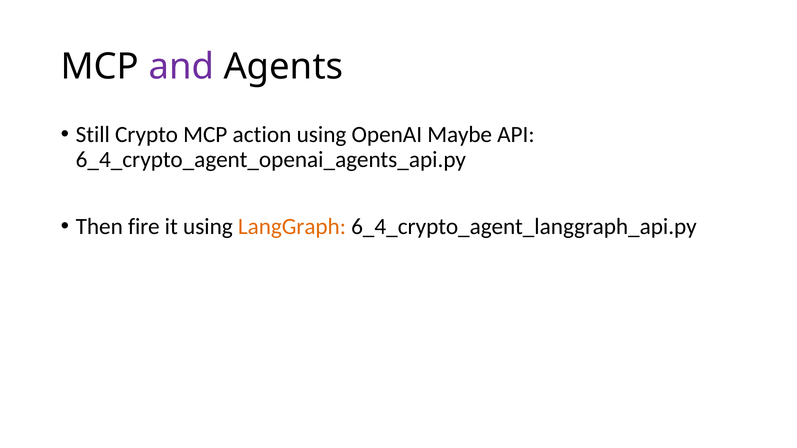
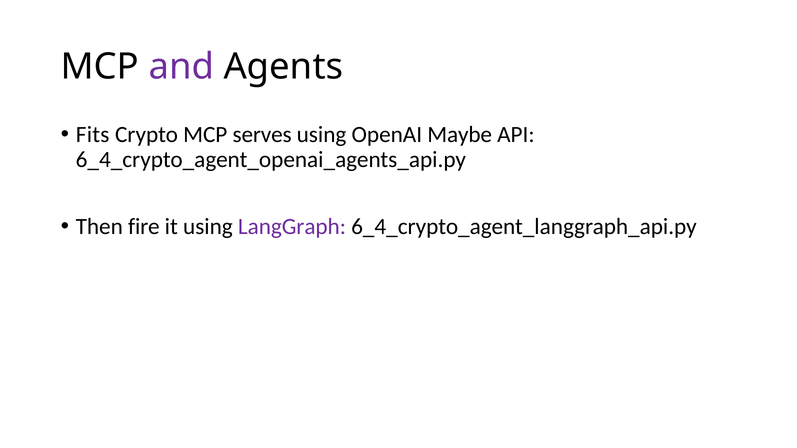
Still: Still -> Fits (93, 135)
action: action -> serves (262, 135)
LangGraph colour: orange -> purple (292, 227)
